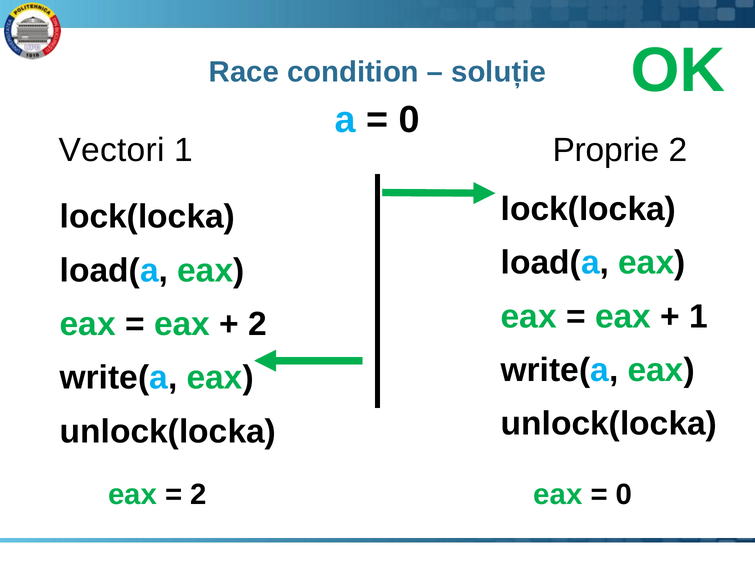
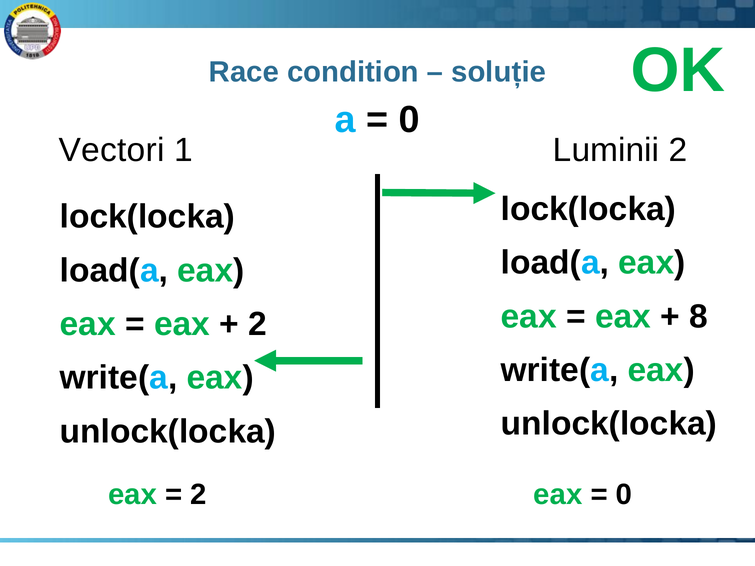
Proprie: Proprie -> Luminii (606, 150)
1: 1 -> 8 (699, 317)
